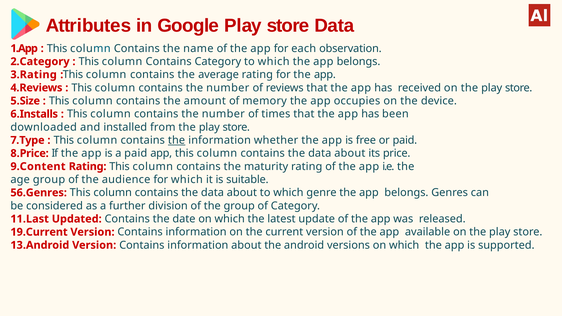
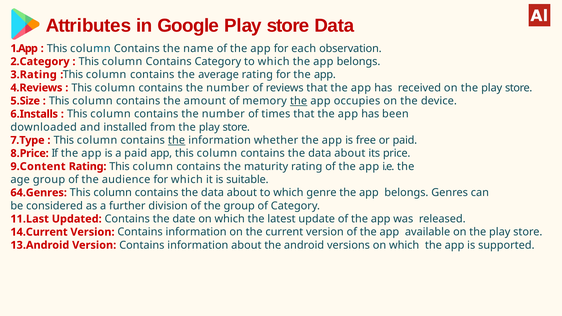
the underline: none -> present (299, 101)
56.Genres: 56.Genres -> 64.Genres (39, 193)
19.Current: 19.Current -> 14.Current (39, 232)
